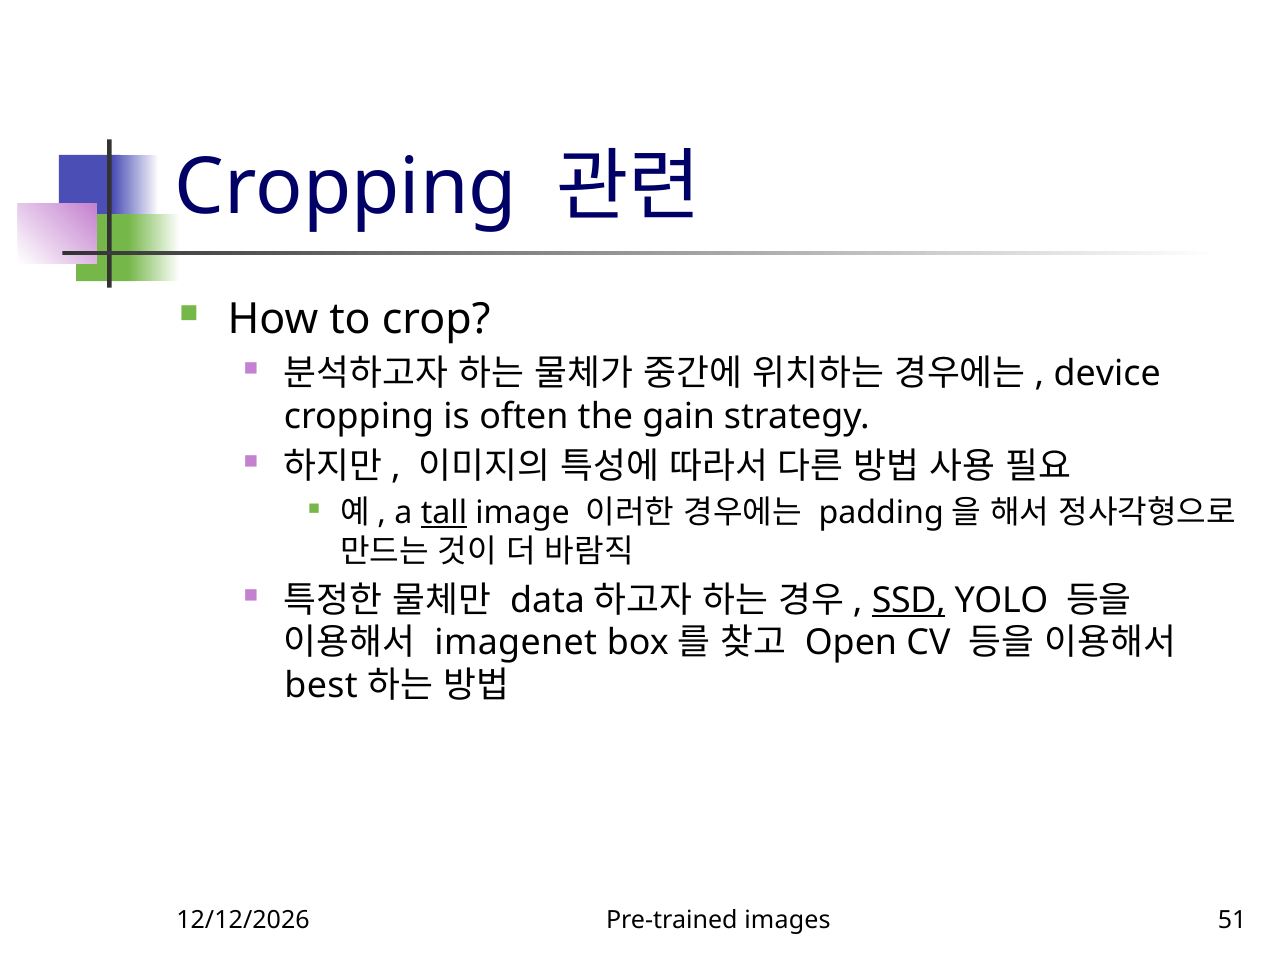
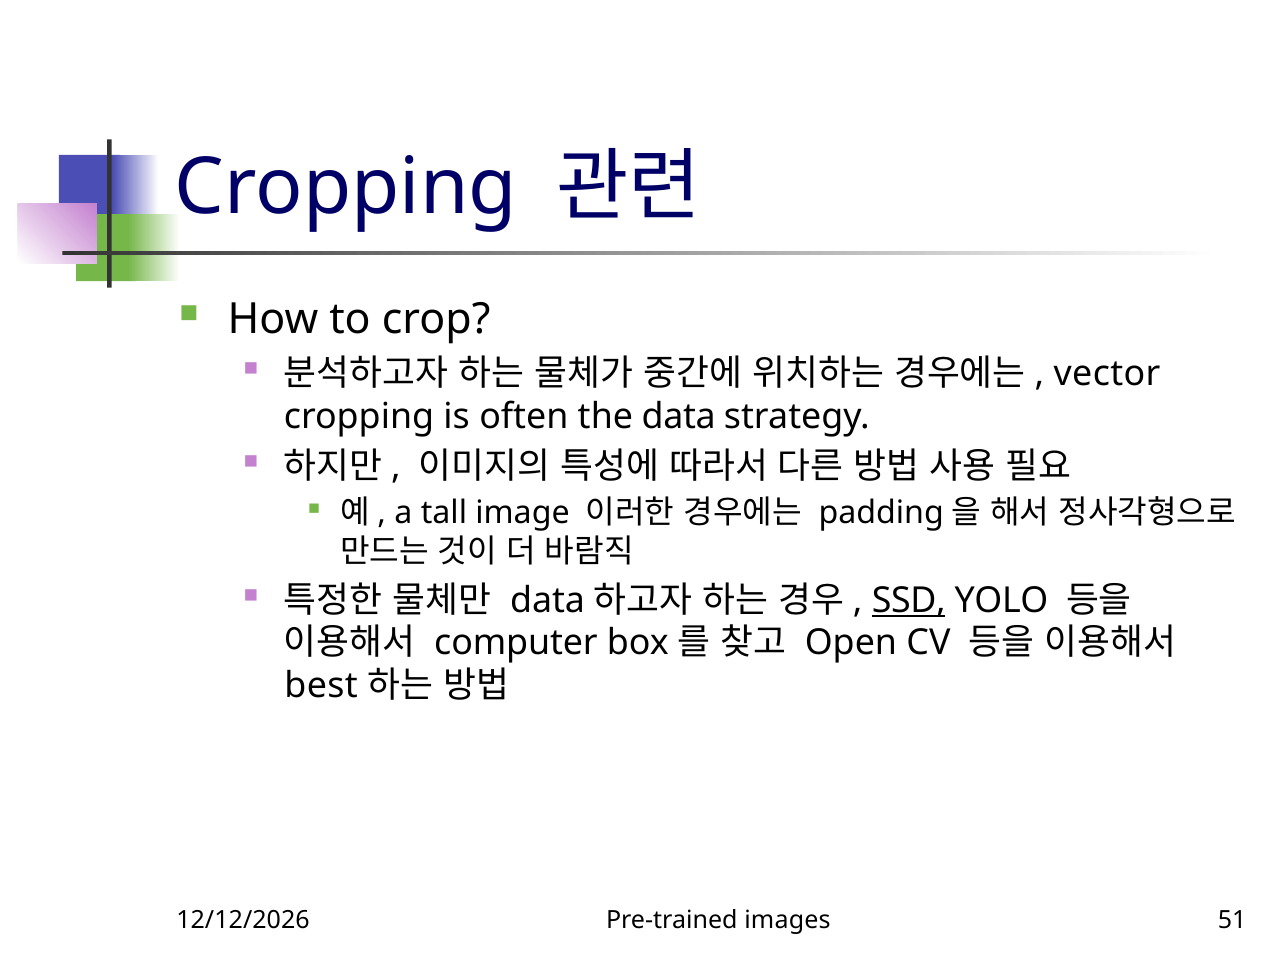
device: device -> vector (1107, 373)
the gain: gain -> data (679, 416)
tall underline: present -> none (444, 513)
imagenet: imagenet -> computer (516, 643)
